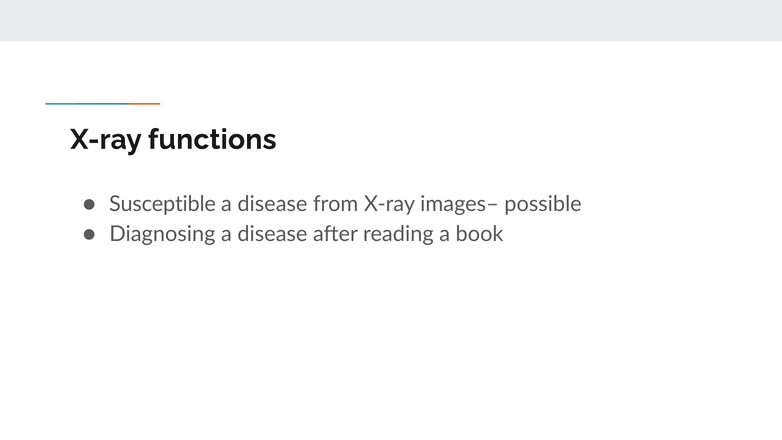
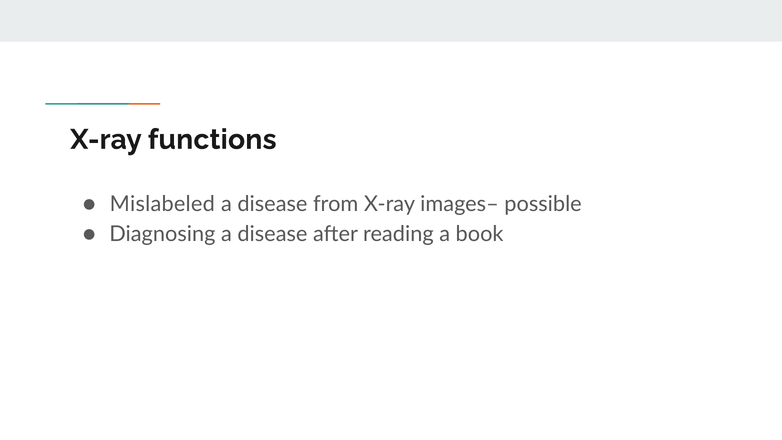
Susceptible: Susceptible -> Mislabeled (162, 204)
